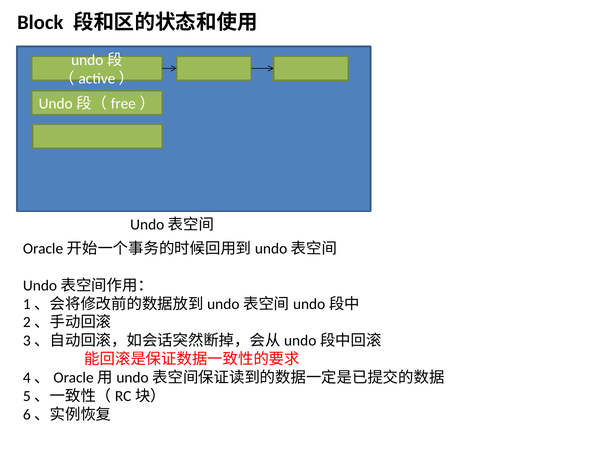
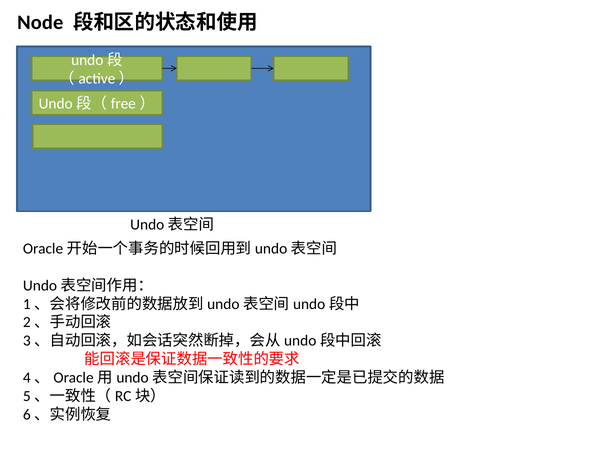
Block: Block -> Node (40, 23)
